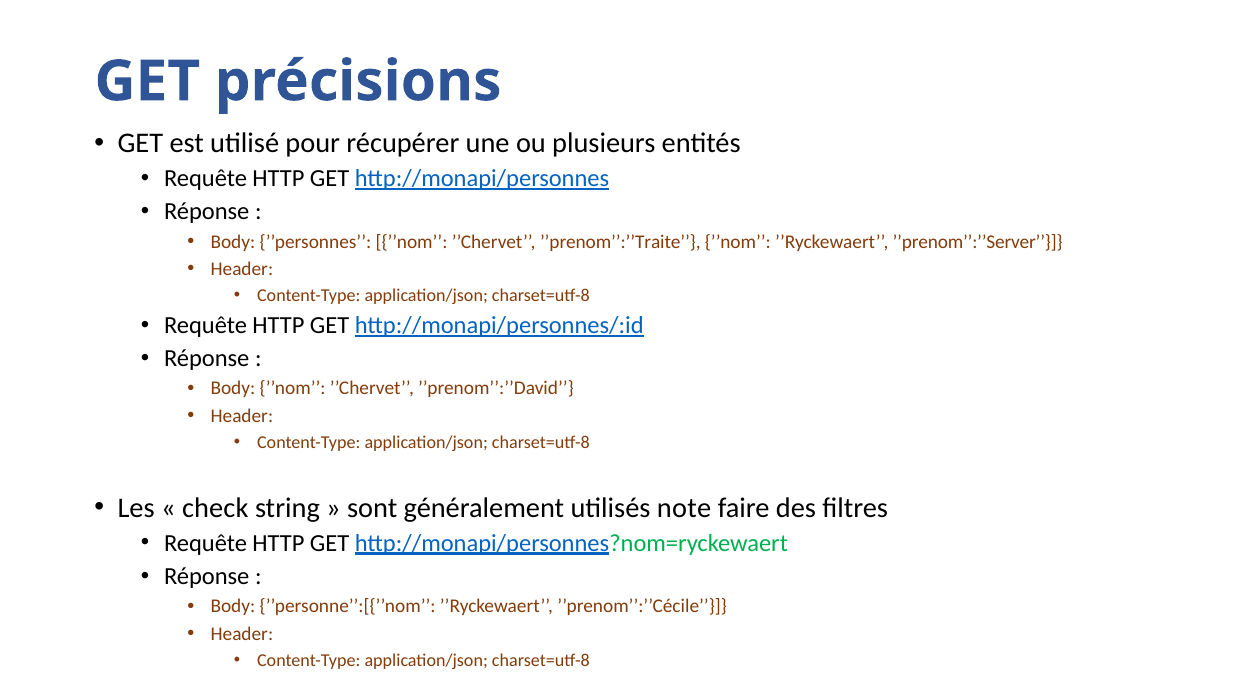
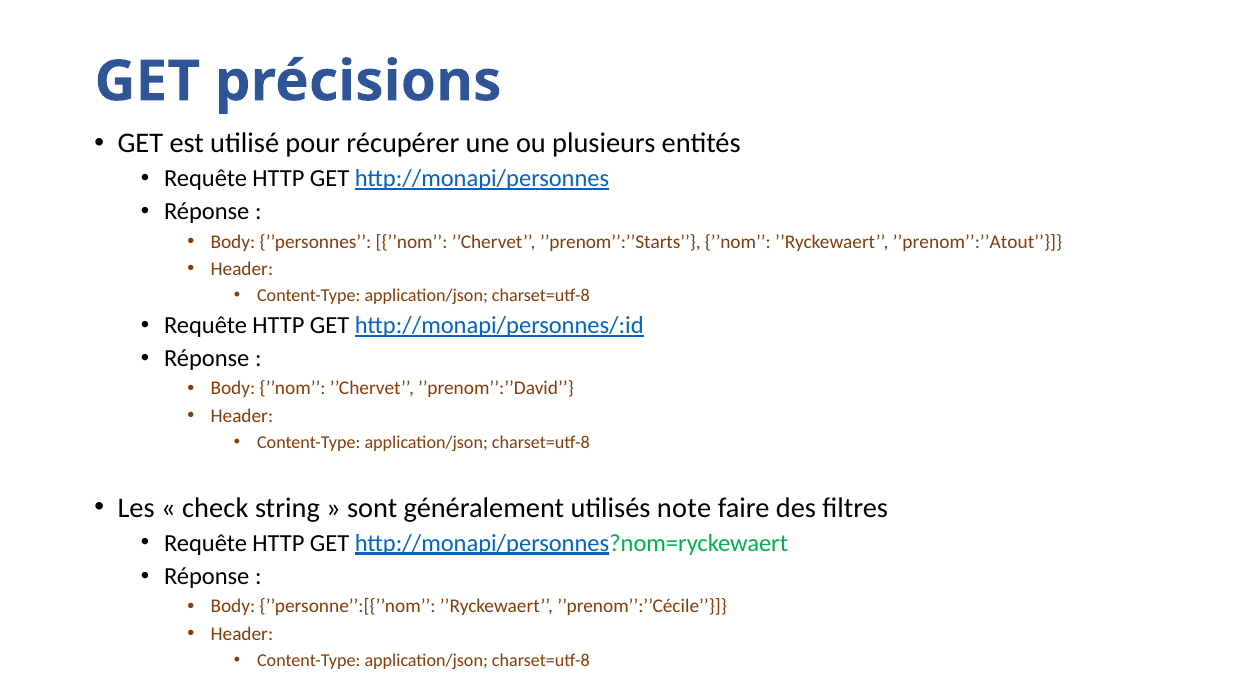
’’prenom’’:’’Traite: ’’prenom’’:’’Traite -> ’’prenom’’:’’Starts (620, 242)
’’prenom’’:’’Server: ’’prenom’’:’’Server -> ’’prenom’’:’’Atout (977, 242)
